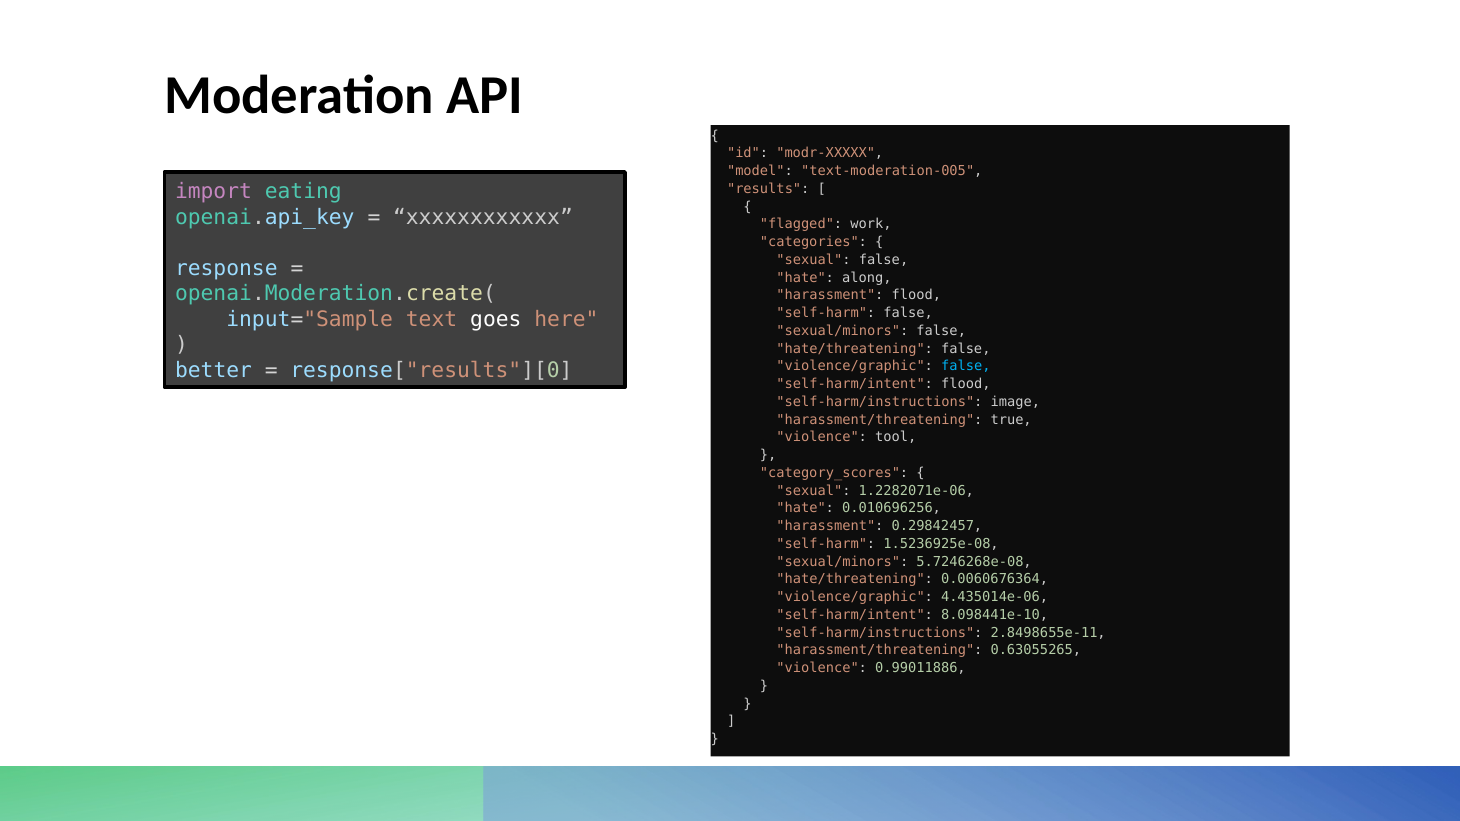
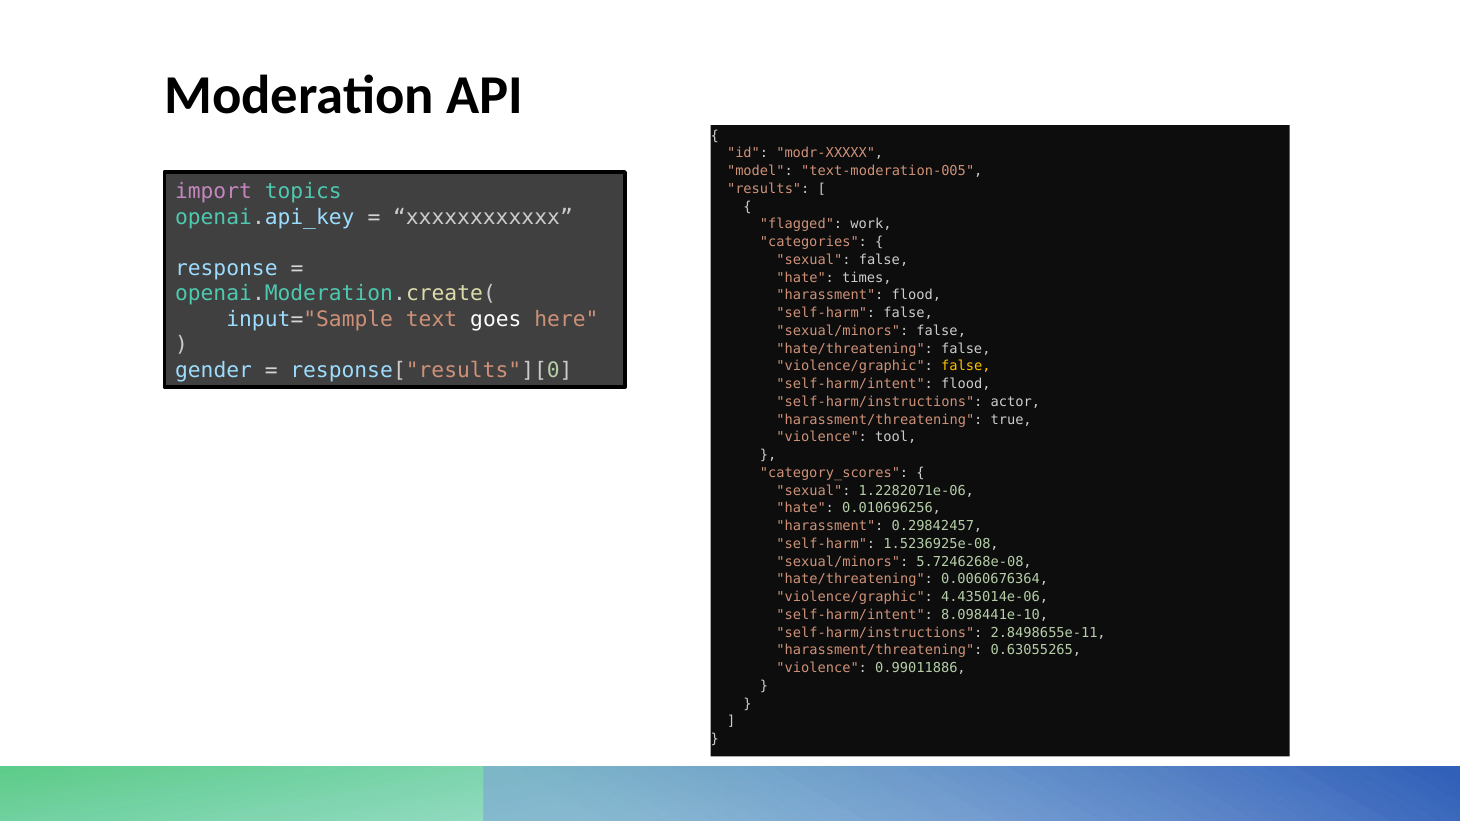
eating: eating -> topics (303, 192)
along: along -> times (867, 278)
false colour: light blue -> yellow (966, 366)
better: better -> gender (214, 371)
image: image -> actor (1015, 402)
